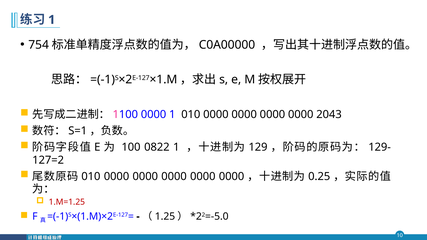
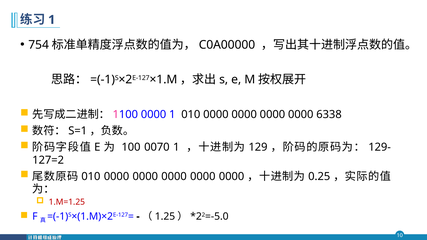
2043: 2043 -> 6338 (329, 115)
0822: 0822 -> 0070 (157, 147)
